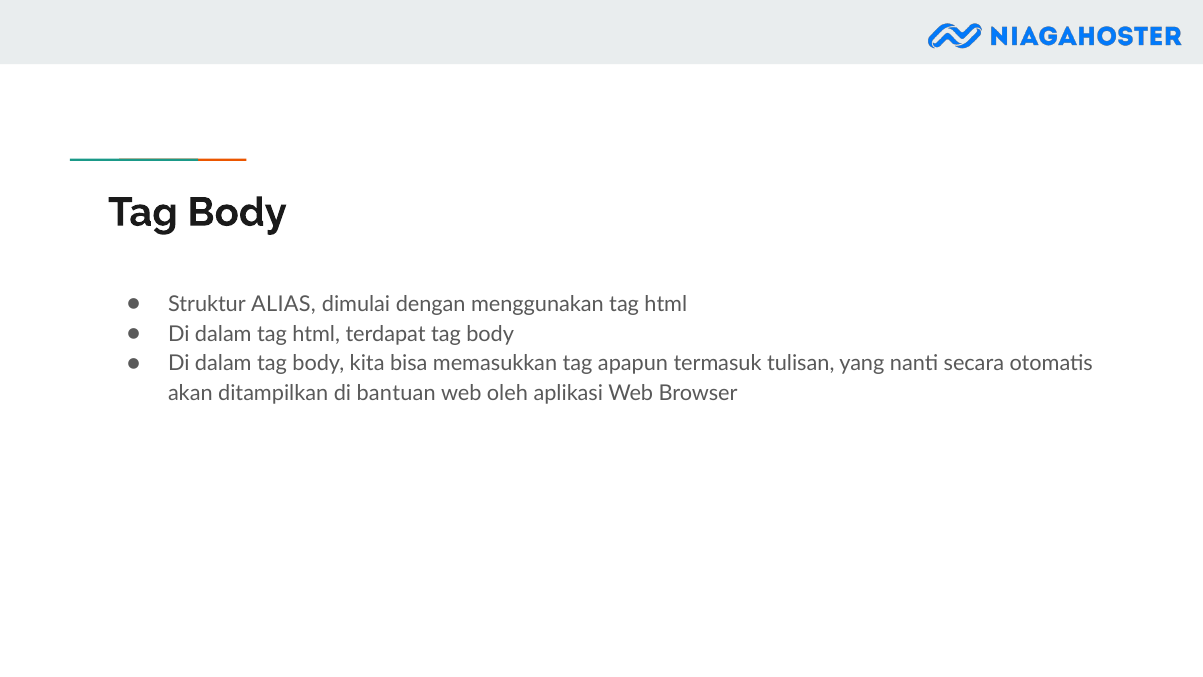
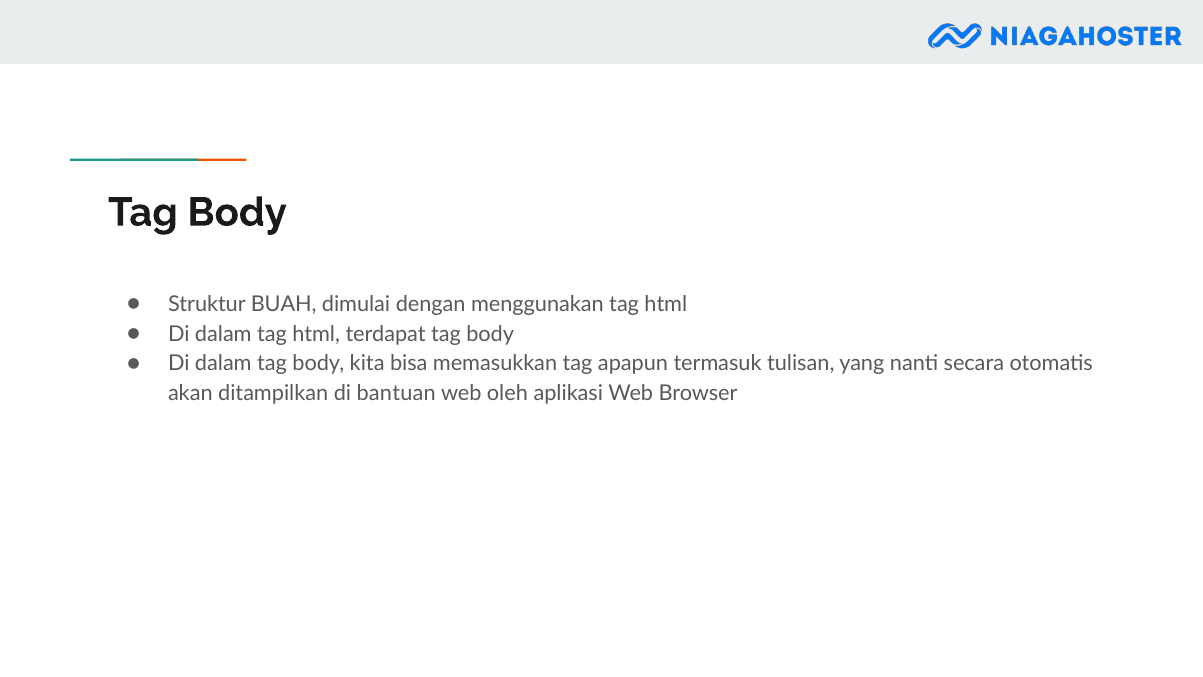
ALIAS: ALIAS -> BUAH (284, 304)
